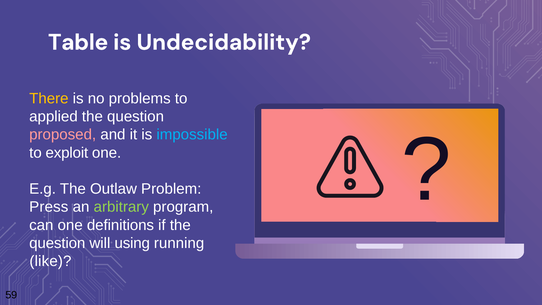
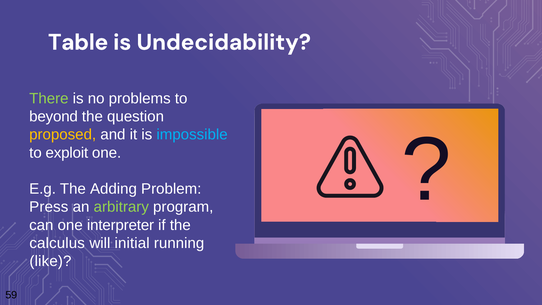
There colour: yellow -> light green (49, 98)
applied: applied -> beyond (54, 117)
proposed colour: pink -> yellow (63, 135)
Outlaw: Outlaw -> Adding (113, 189)
definitions: definitions -> interpreter (121, 225)
question: question -> calculus (57, 243)
using: using -> initial (132, 243)
